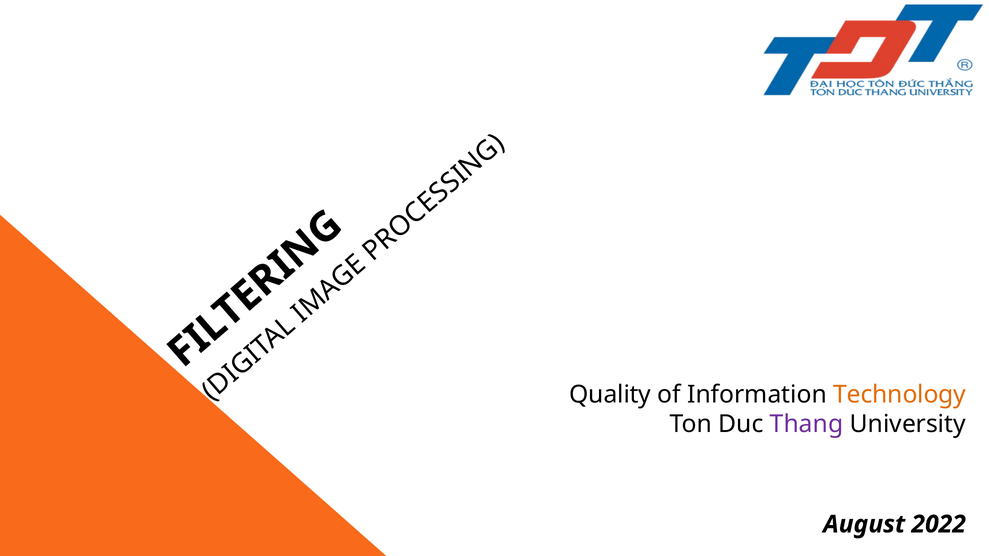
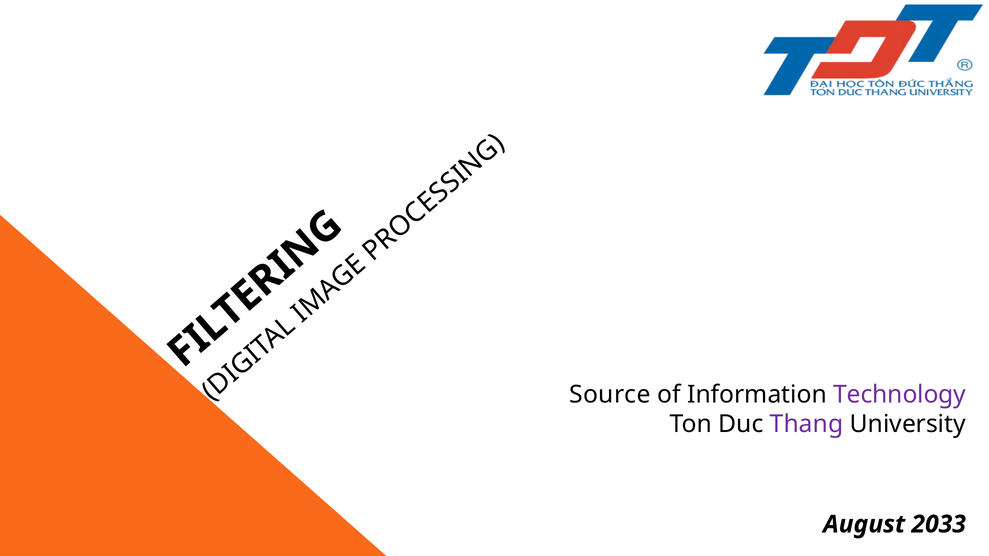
Quality: Quality -> Source (610, 395)
Technology colour: orange -> purple (900, 395)
2022: 2022 -> 2033 (939, 525)
